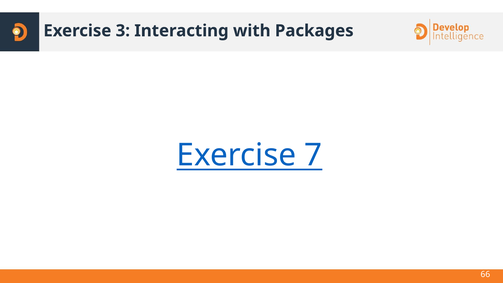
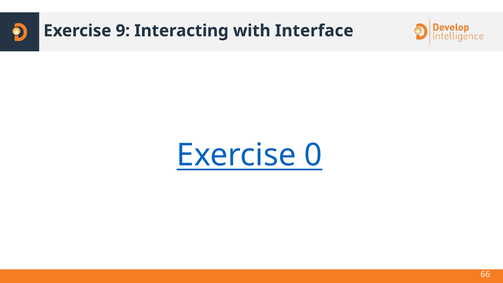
3: 3 -> 9 (123, 31)
Packages: Packages -> Interface (314, 31)
7: 7 -> 0 (313, 155)
